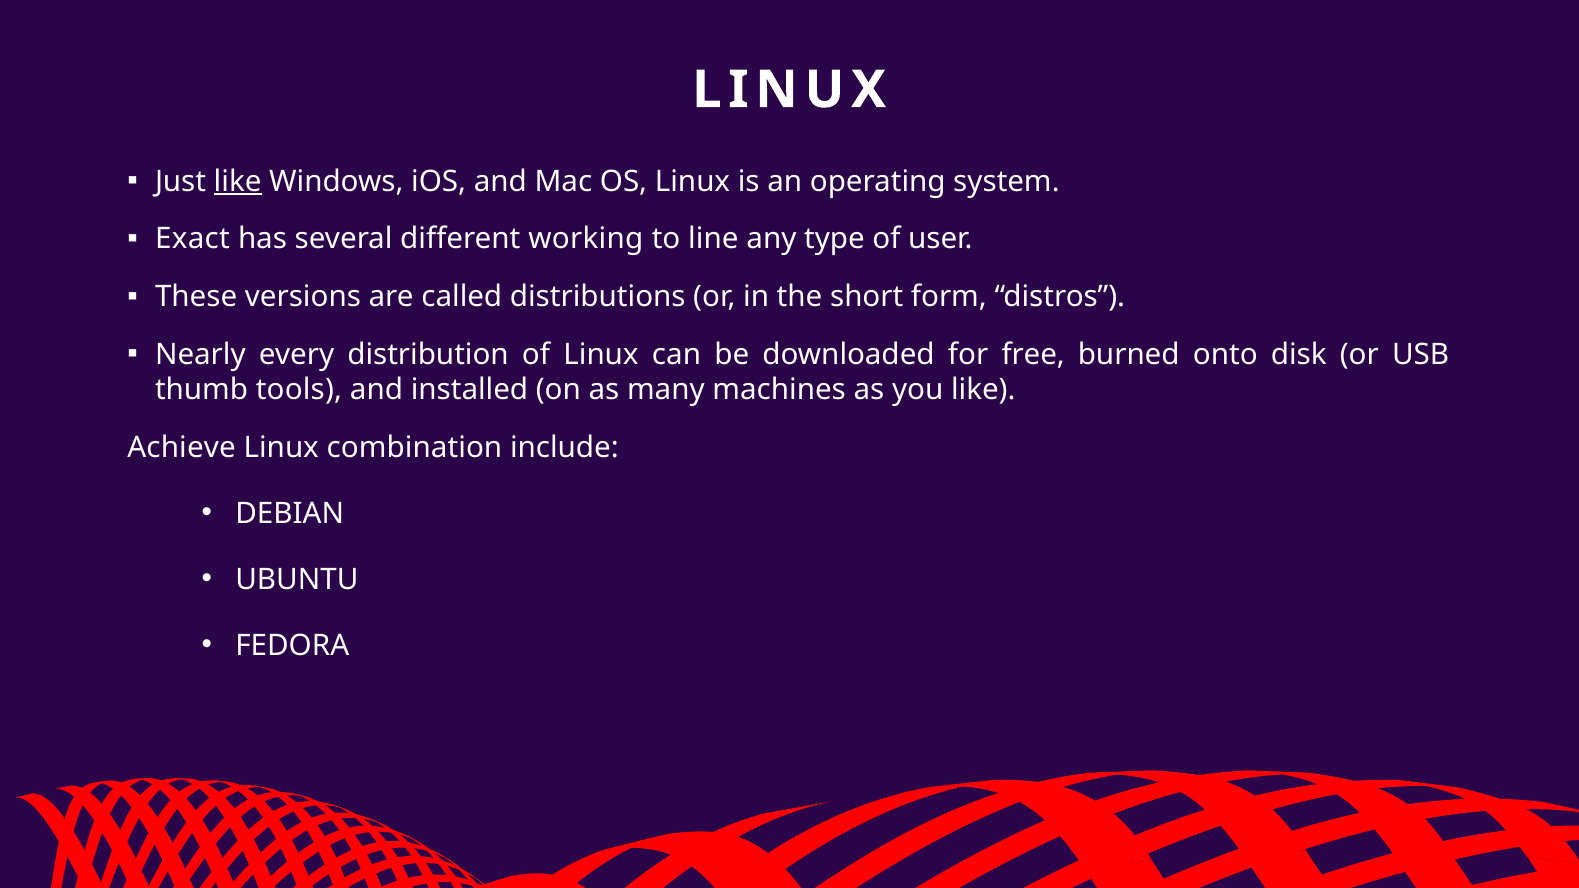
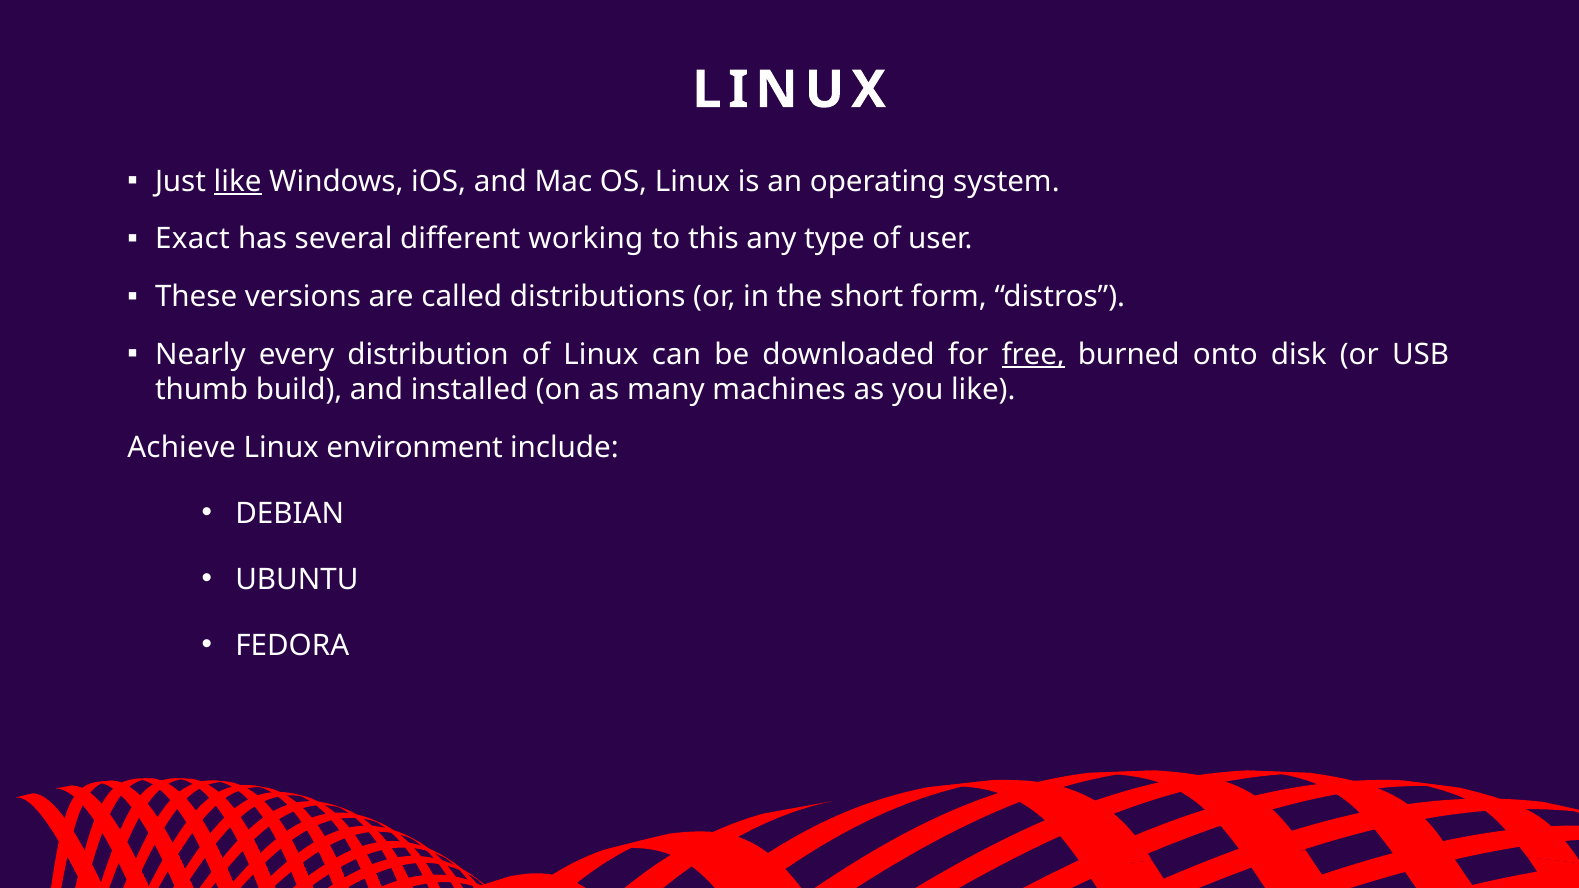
line: line -> this (713, 239)
free underline: none -> present (1033, 355)
tools: tools -> build (299, 390)
combination: combination -> environment (415, 448)
